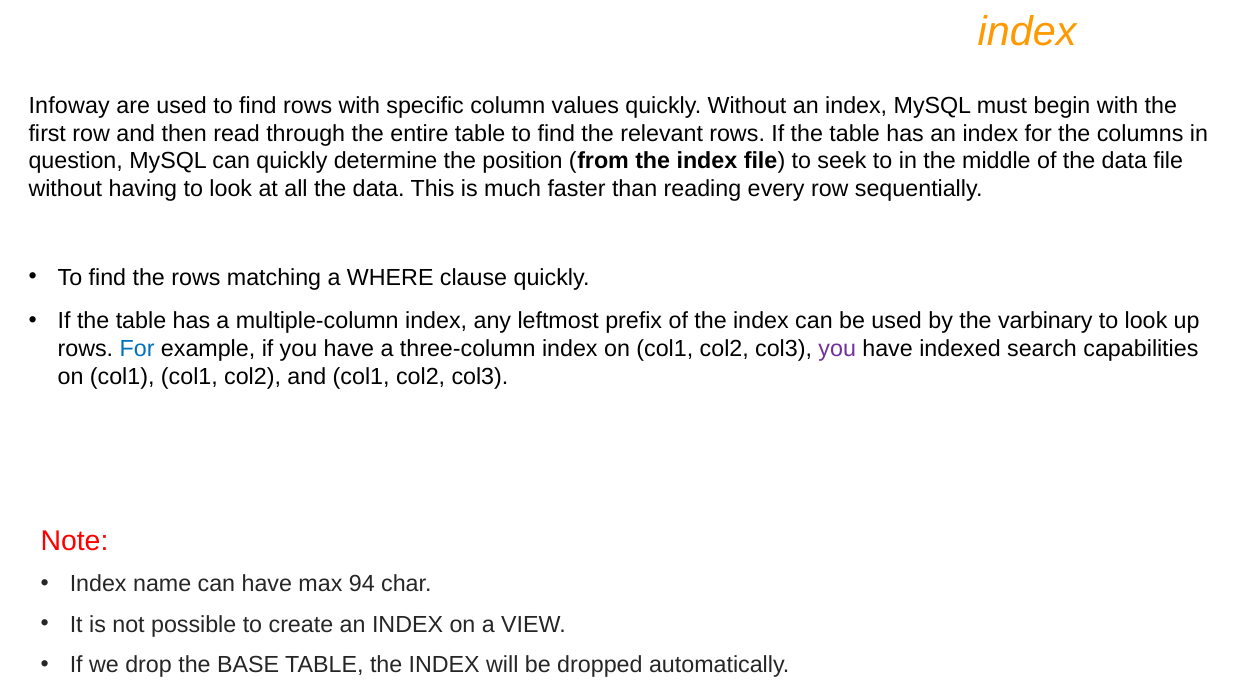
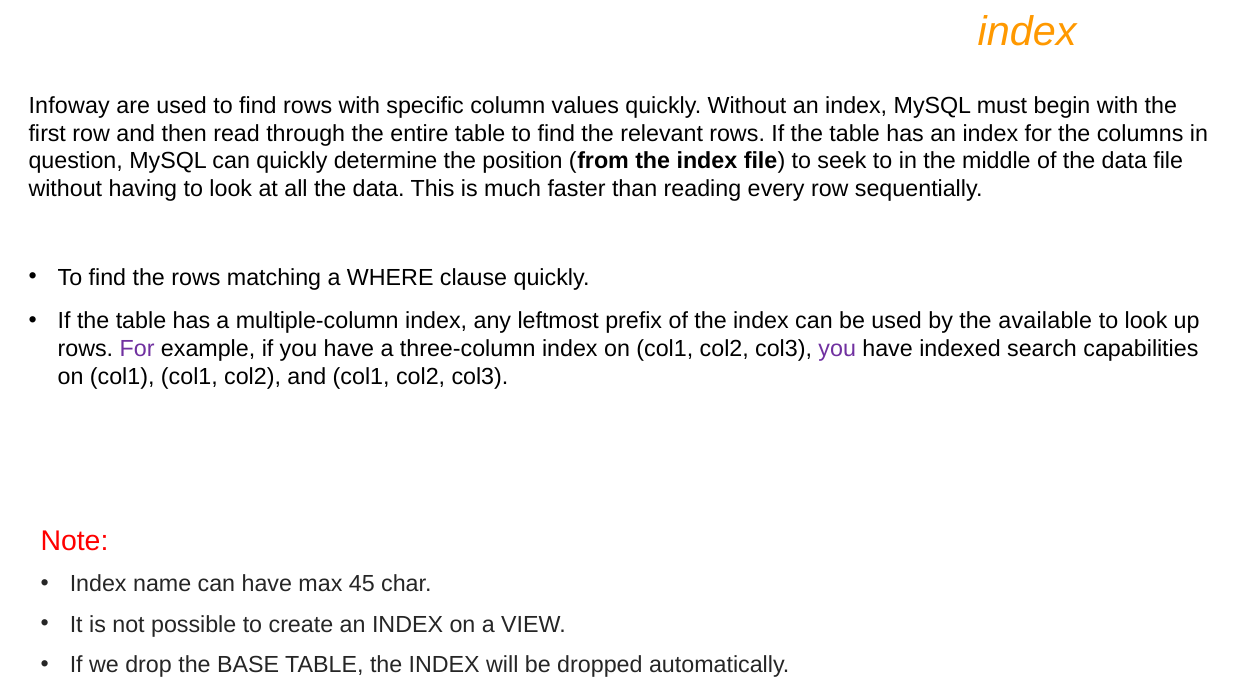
varbinary: varbinary -> available (1045, 321)
For colour: blue -> purple (137, 349)
94: 94 -> 45 (362, 584)
